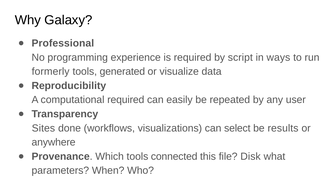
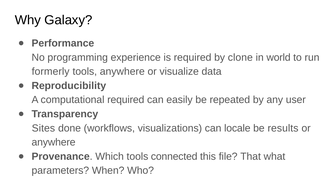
Professional: Professional -> Performance (63, 43)
script: script -> clone (240, 57)
ways: ways -> world (279, 57)
tools generated: generated -> anywhere (122, 72)
select: select -> locale (237, 128)
Disk: Disk -> That (251, 156)
